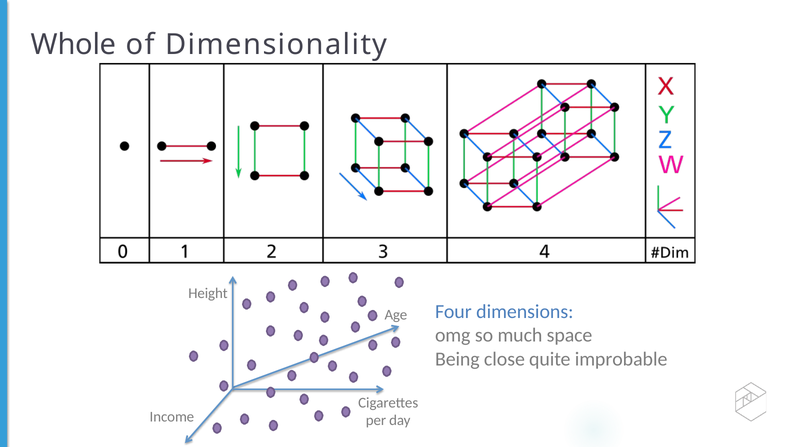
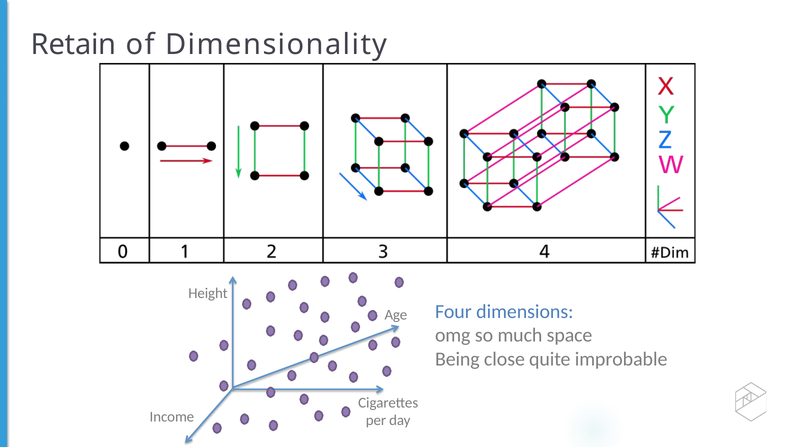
Whole: Whole -> Retain (74, 45)
